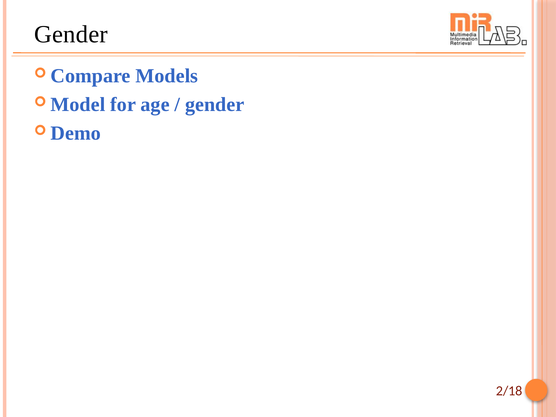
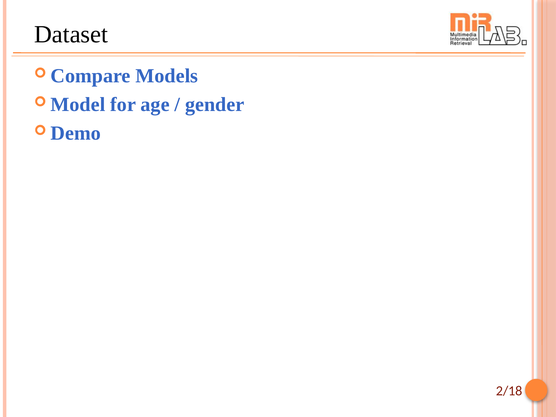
Gender: Gender -> Dataset (71, 34)
